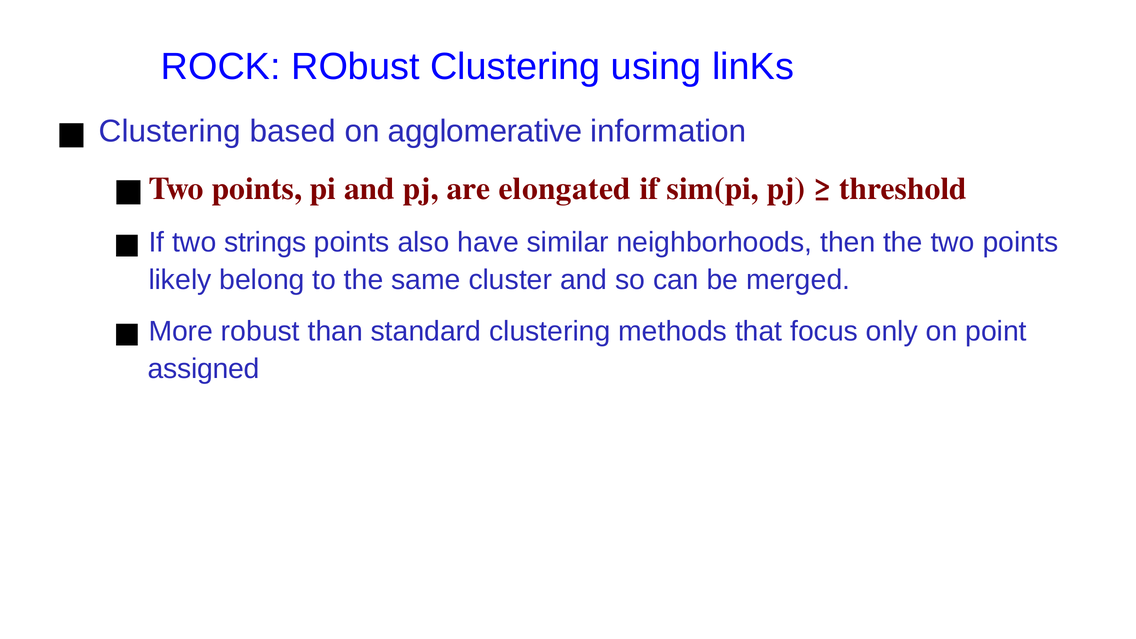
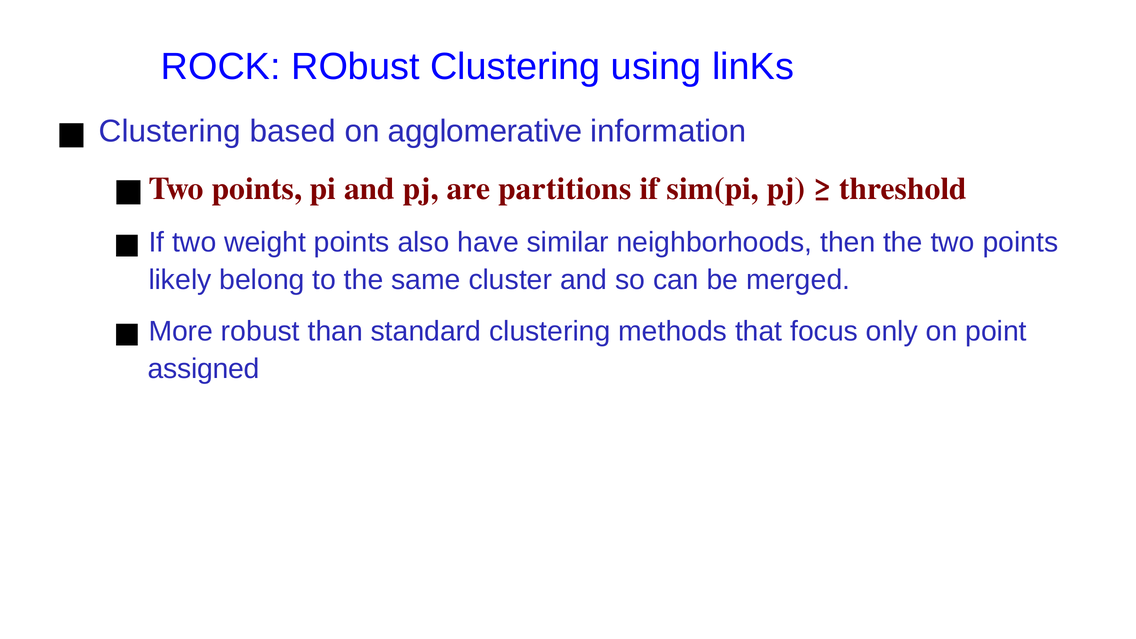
elongated: elongated -> partitions (565, 189)
strings: strings -> weight (265, 242)
